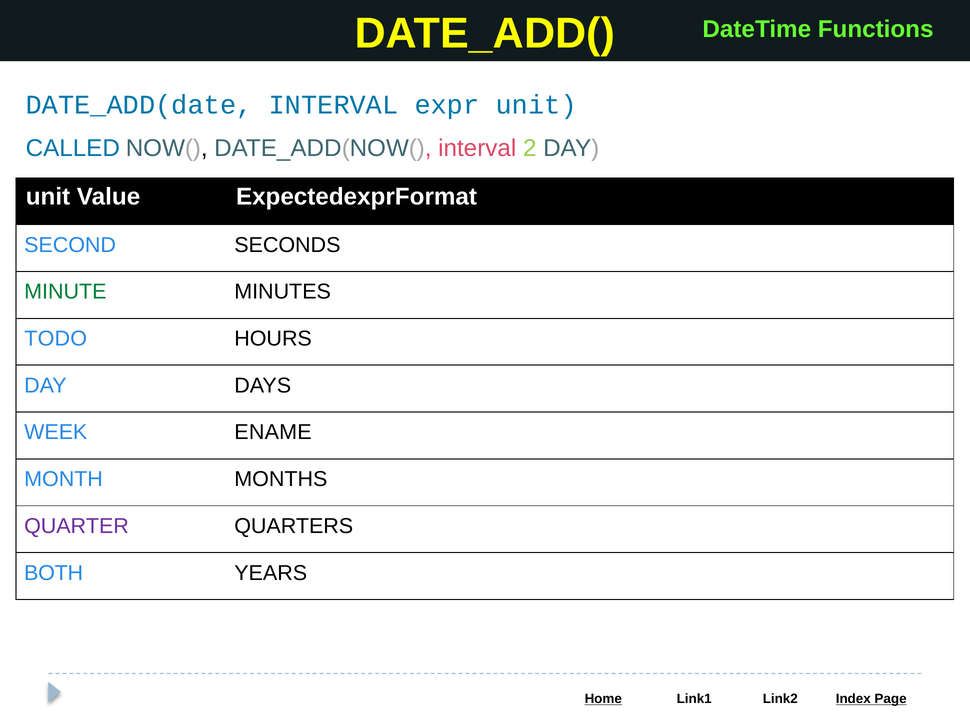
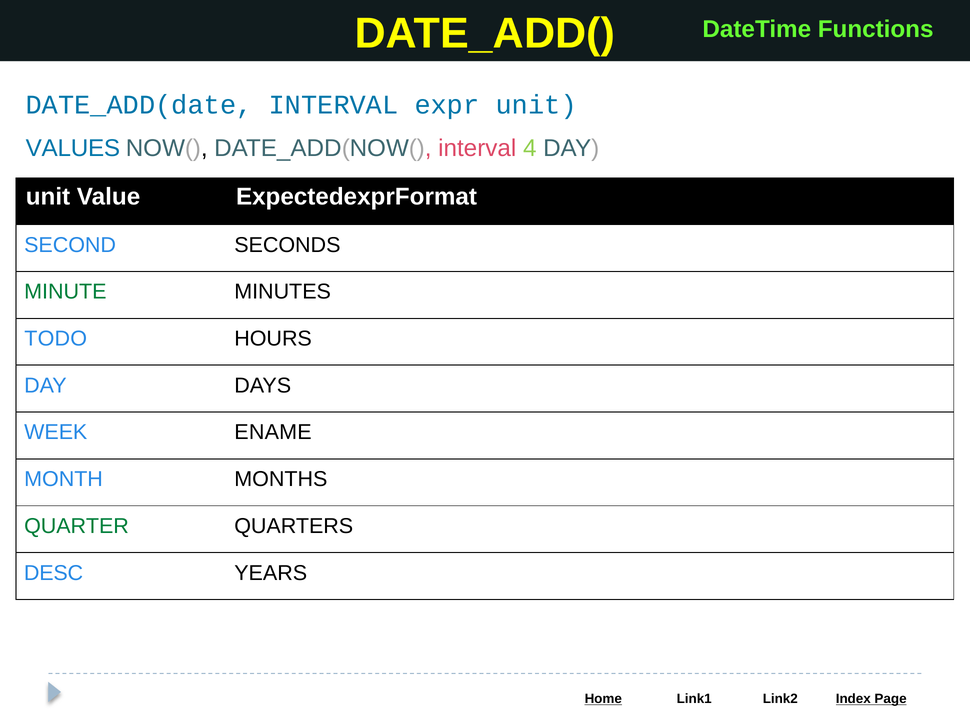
CALLED: CALLED -> VALUES (73, 148)
2: 2 -> 4 (530, 148)
QUARTER colour: purple -> green (77, 526)
BOTH: BOTH -> DESC (54, 573)
